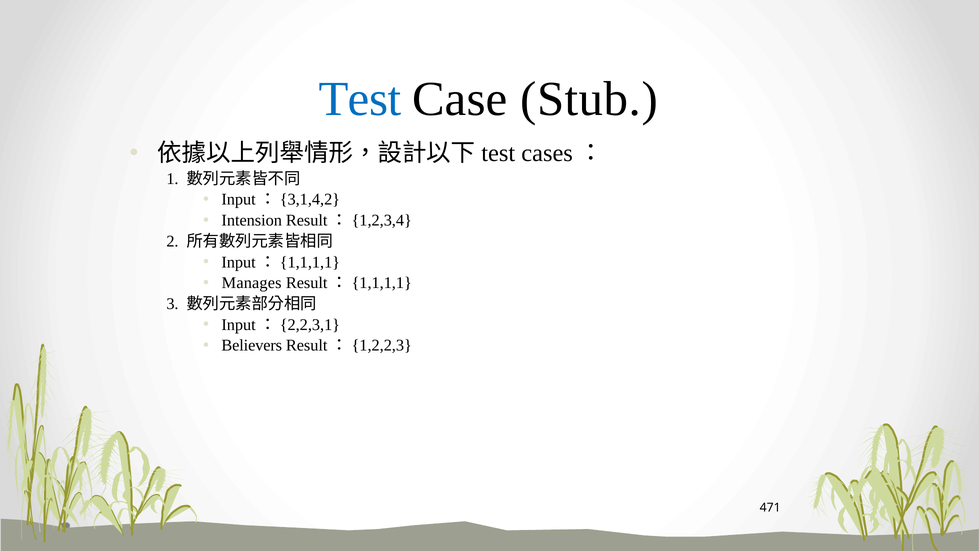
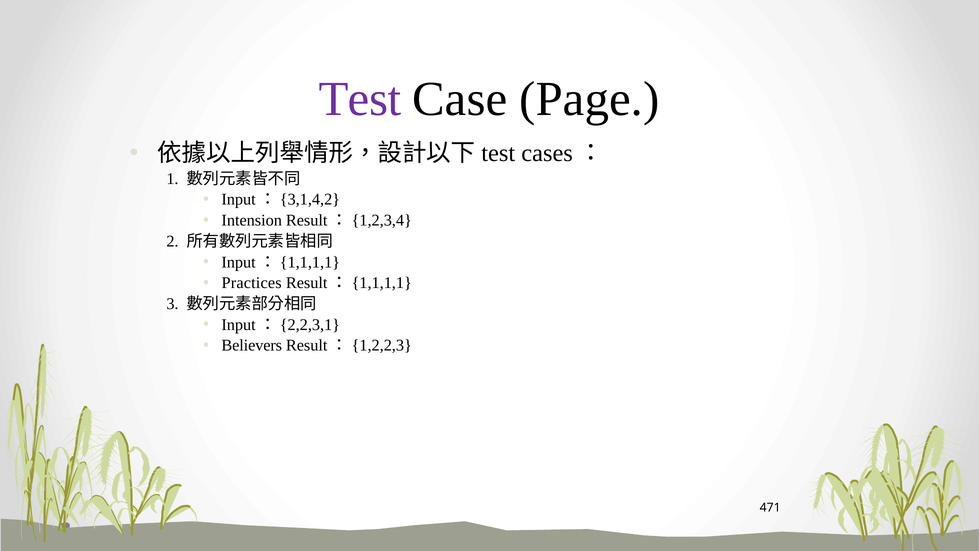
Test colour: blue -> purple (360, 99)
Stub: Stub -> Page (589, 99)
Manages: Manages -> Practices (252, 283)
